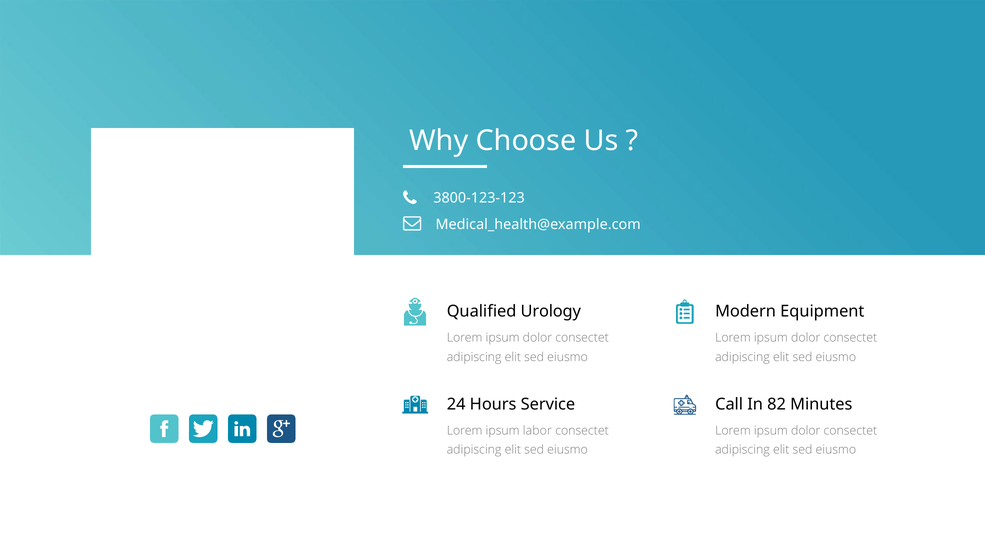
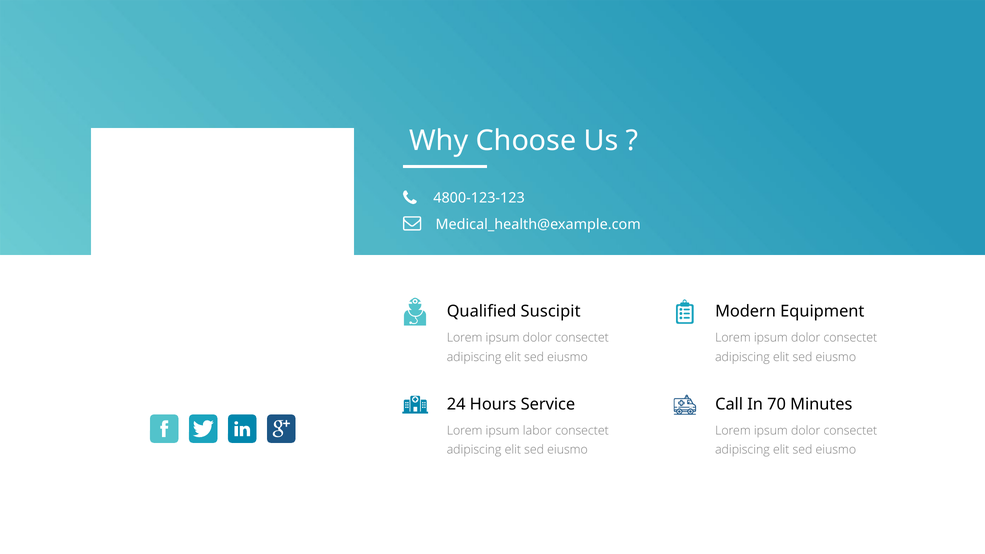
3800-123-123: 3800-123-123 -> 4800-123-123 (479, 198)
Urology: Urology -> Suscipit (551, 311)
82: 82 -> 70 (777, 404)
